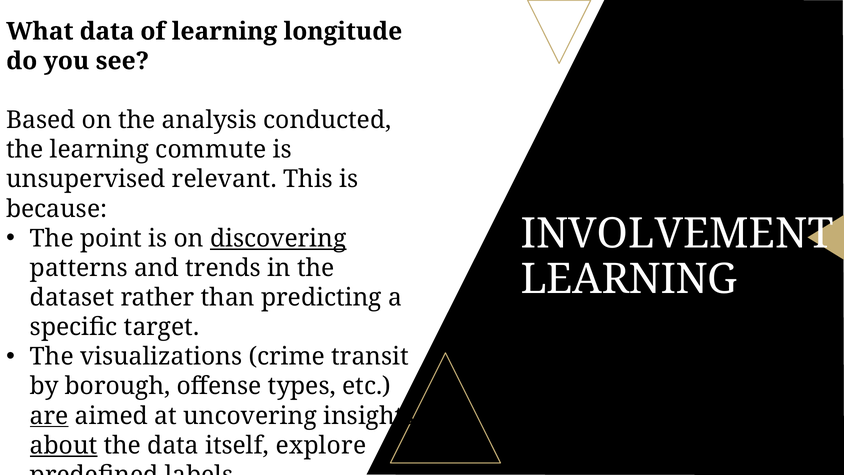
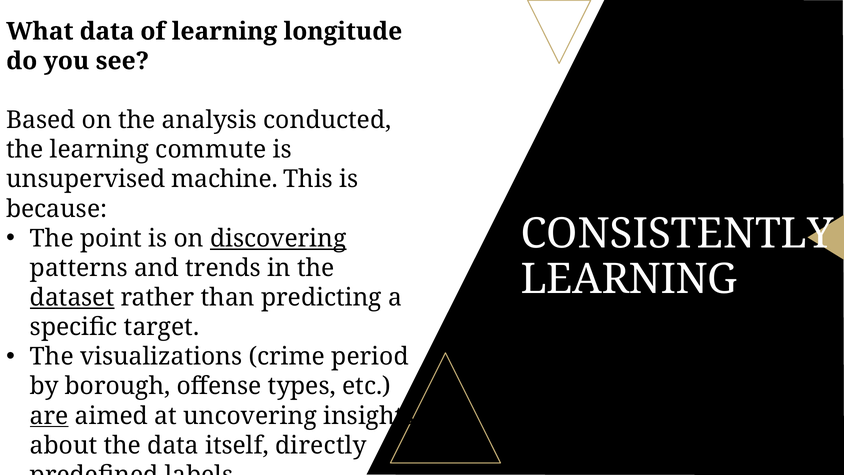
relevant: relevant -> machine (225, 179)
INVOLVEMENT: INVOLVEMENT -> CONSISTENTLY (677, 234)
dataset underline: none -> present (72, 297)
transit: transit -> period (370, 357)
about underline: present -> none (64, 445)
explore: explore -> directly (321, 445)
